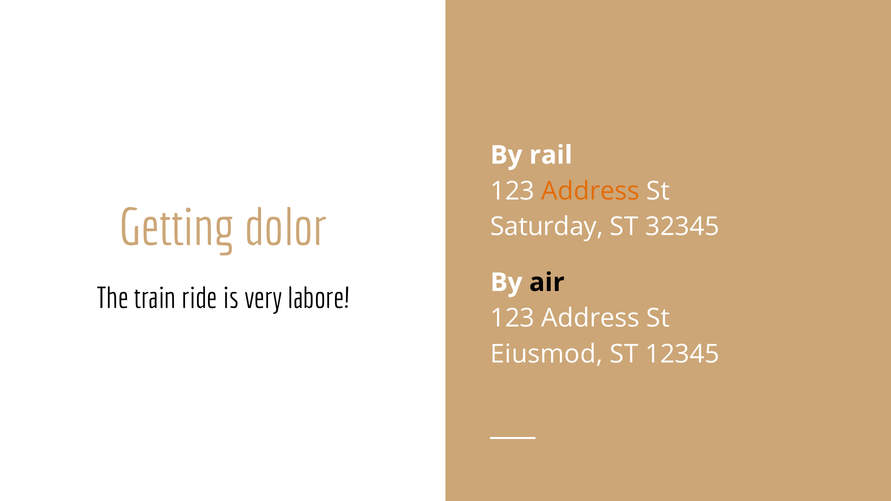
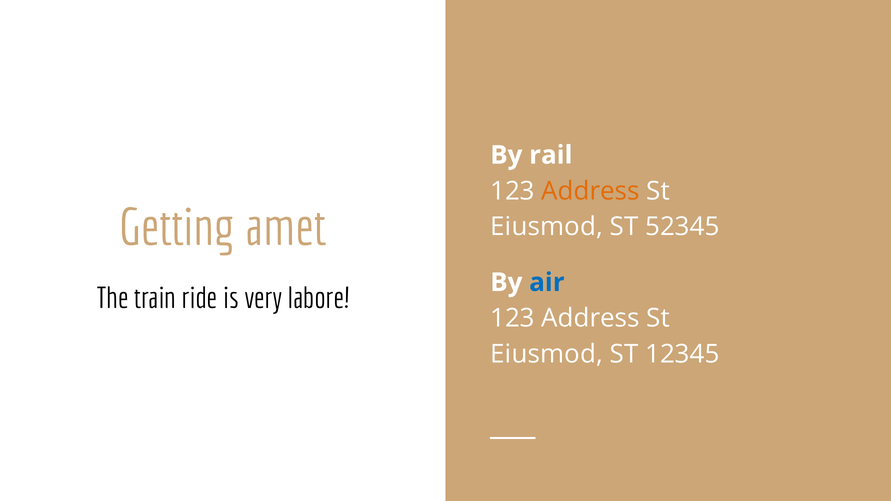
dolor: dolor -> amet (286, 228)
Saturday: Saturday -> Eiusmod (547, 227)
32345: 32345 -> 52345 (682, 227)
air colour: black -> blue (547, 283)
